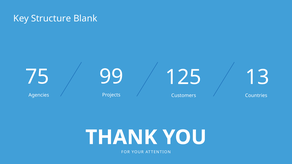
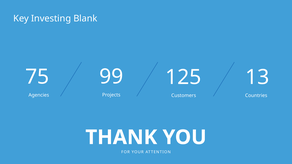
Structure: Structure -> Investing (51, 19)
